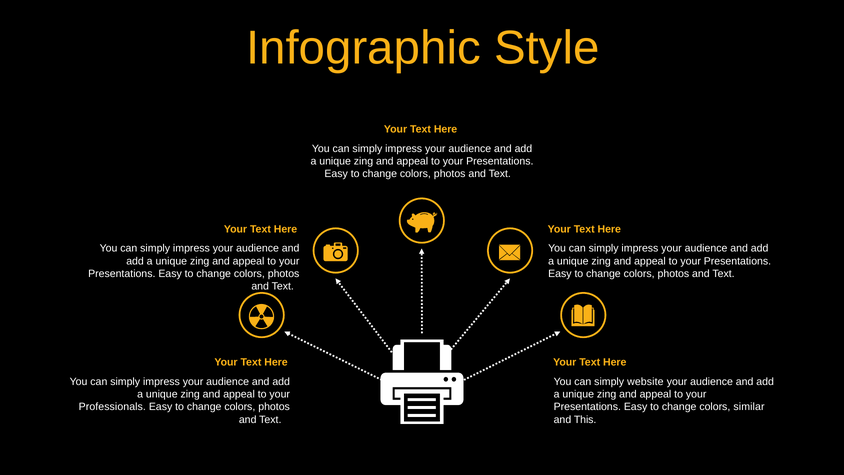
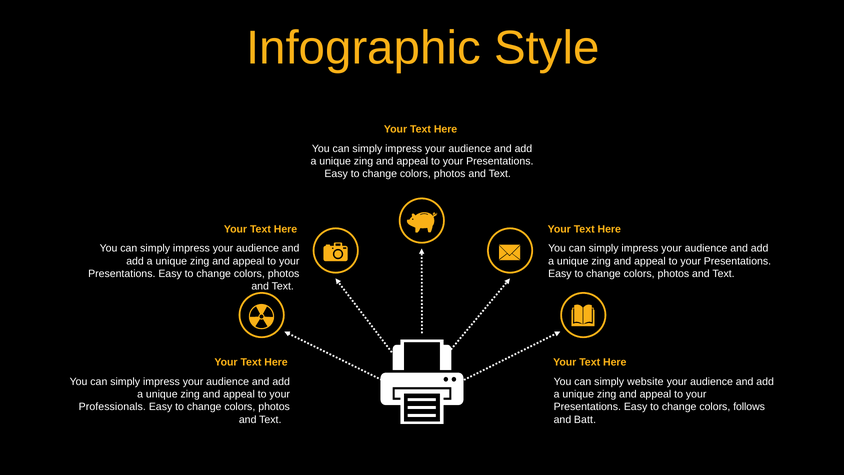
similar: similar -> follows (749, 407)
This: This -> Batt (585, 419)
